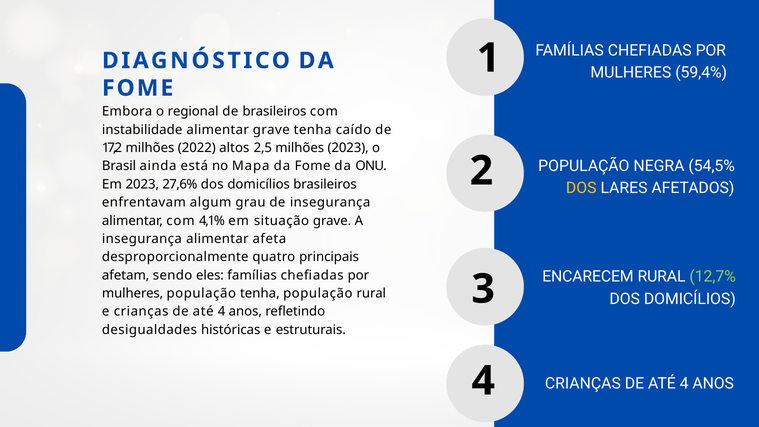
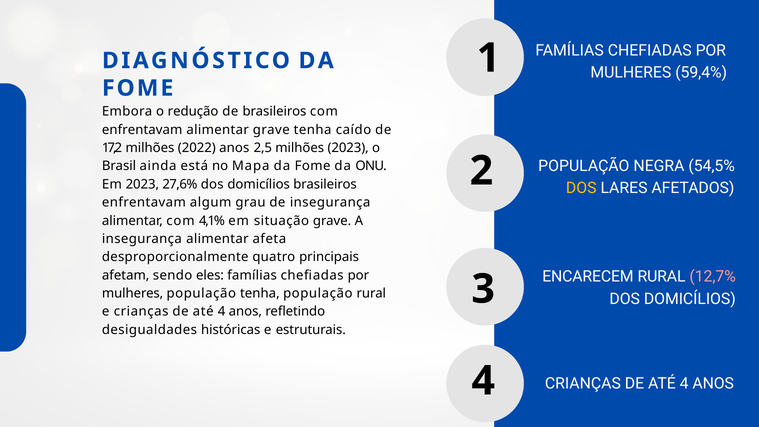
regional: regional -> redução (193, 112)
instabilidade: instabilidade -> enfrentavam (142, 130)
2022 altos: altos -> anos (234, 148)
12,7% colour: light green -> pink (713, 277)
